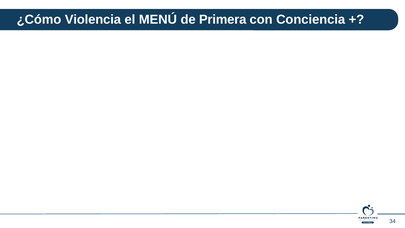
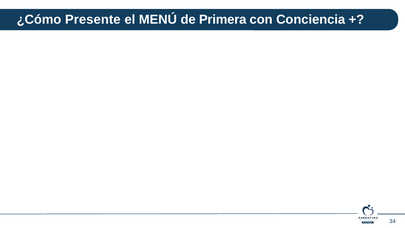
Violencia: Violencia -> Presente (93, 19)
